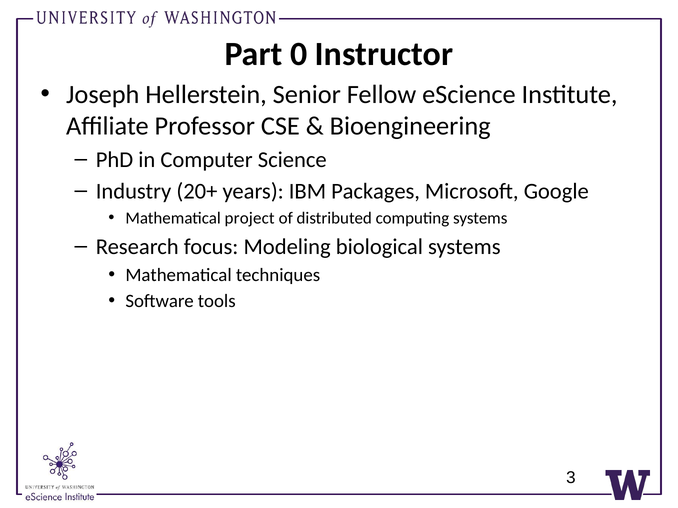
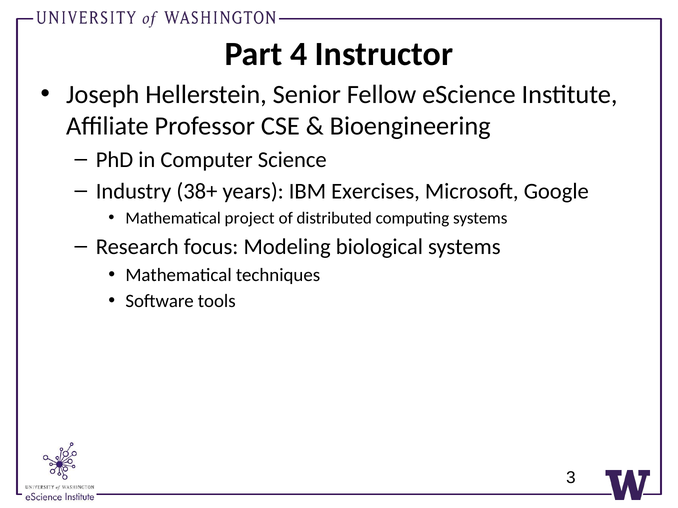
0: 0 -> 4 (299, 54)
20+: 20+ -> 38+ (197, 191)
Packages: Packages -> Exercises (376, 191)
